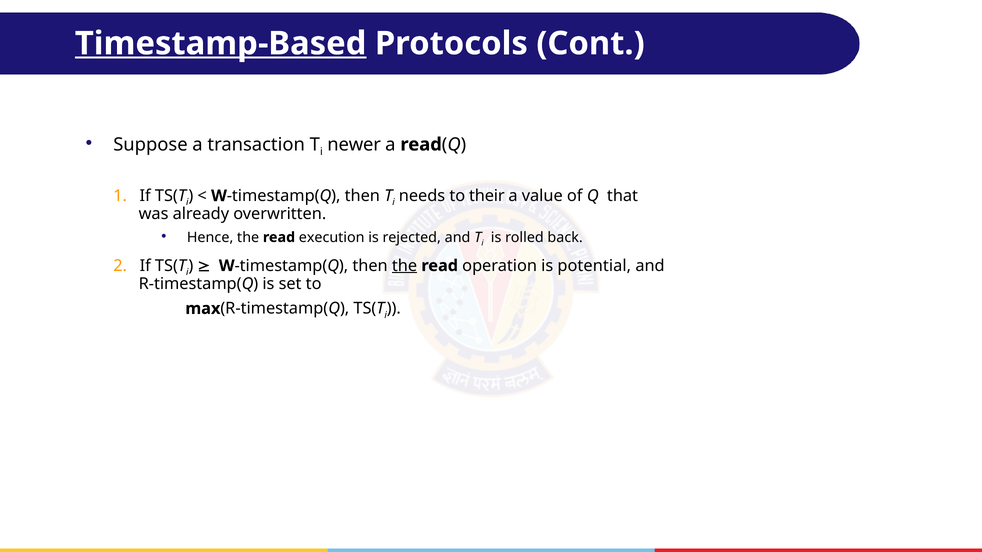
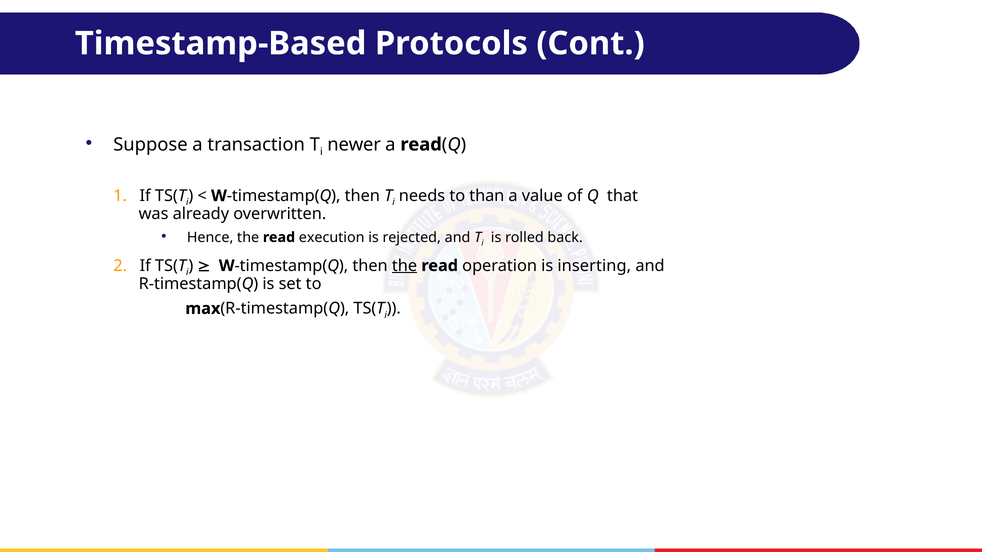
Timestamp-Based underline: present -> none (221, 44)
their: their -> than (487, 196)
potential: potential -> inserting (594, 266)
